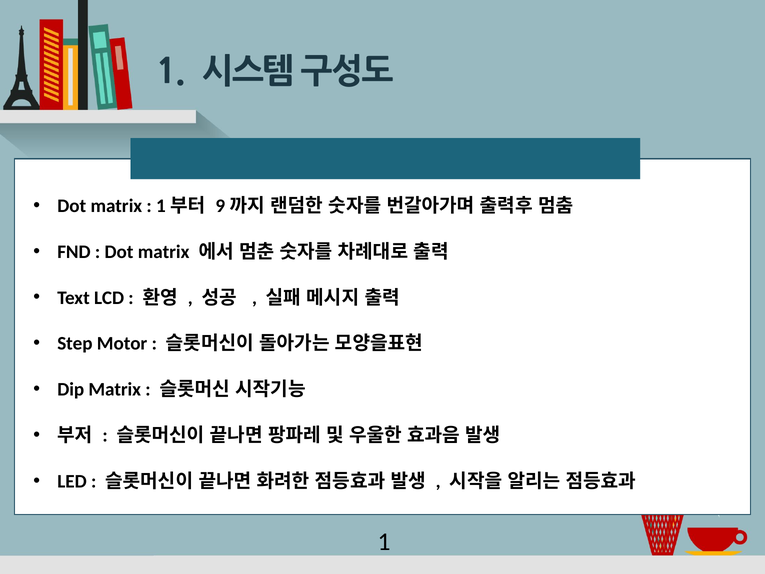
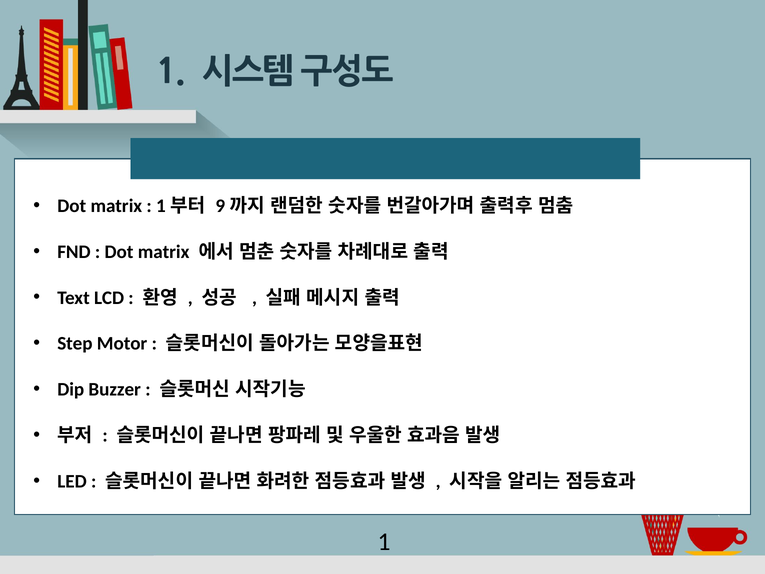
Dip Matrix: Matrix -> Buzzer (115, 389)
